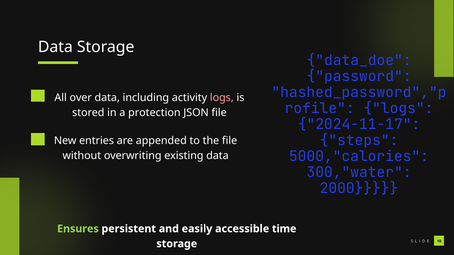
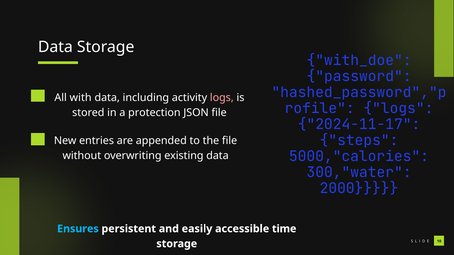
data_doe: data_doe -> with_doe (359, 60)
over: over -> with (81, 98)
Ensures colour: light green -> light blue (78, 229)
